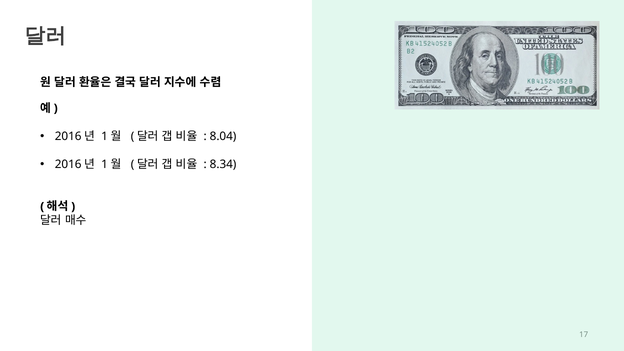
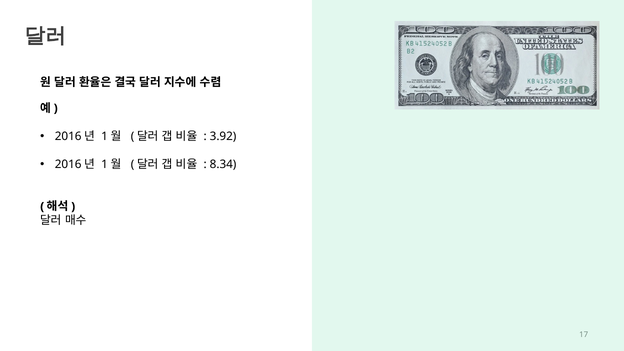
8.04: 8.04 -> 3.92 (223, 136)
